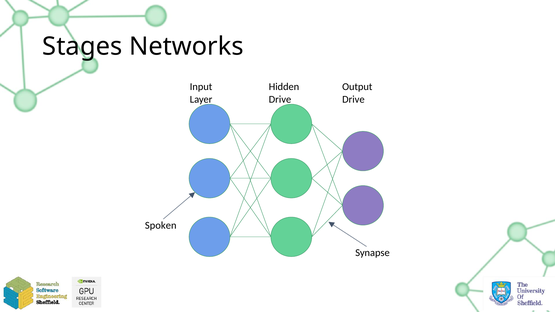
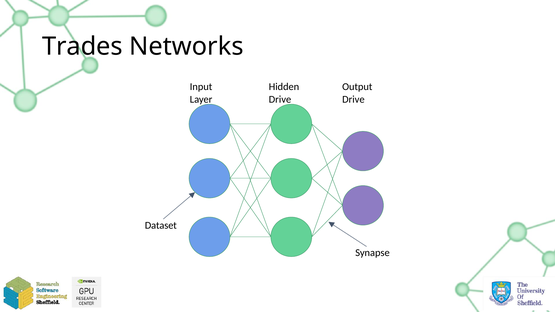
Stages: Stages -> Trades (82, 47)
Spoken: Spoken -> Dataset (161, 225)
